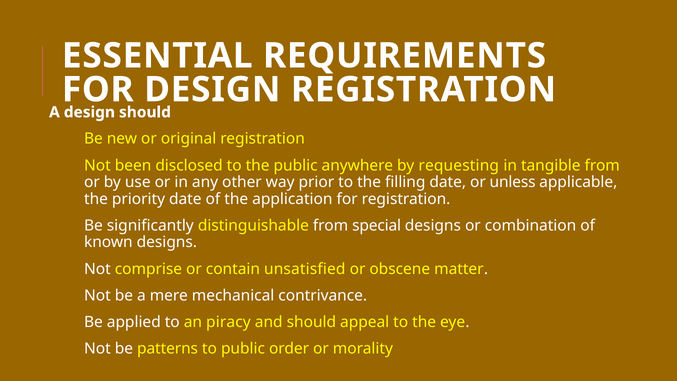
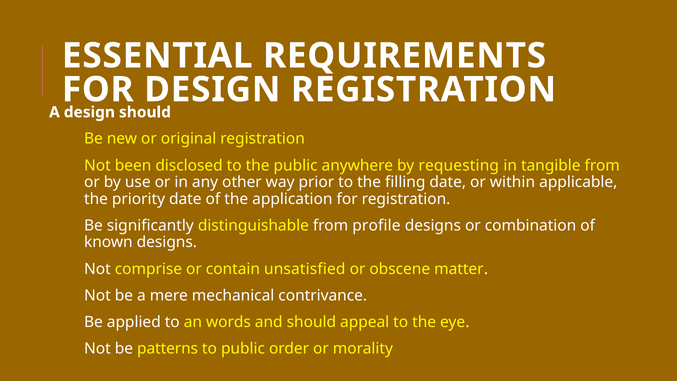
unless: unless -> within (512, 182)
special: special -> profile (376, 225)
piracy: piracy -> words (228, 322)
